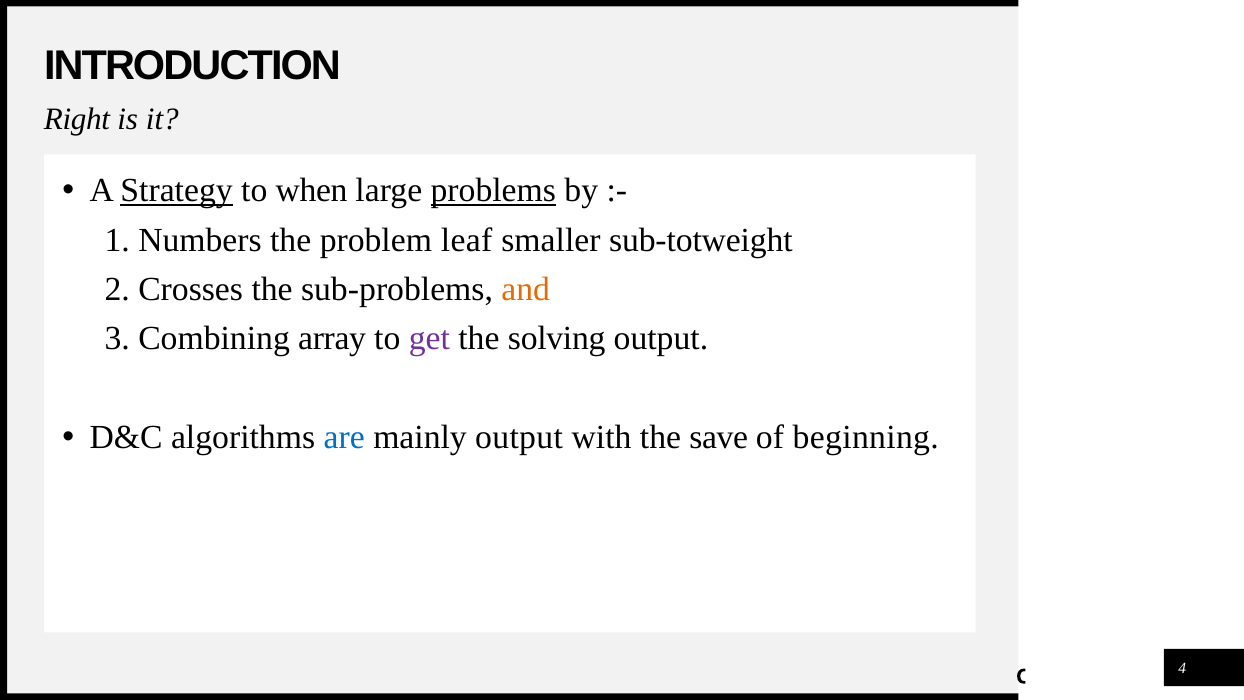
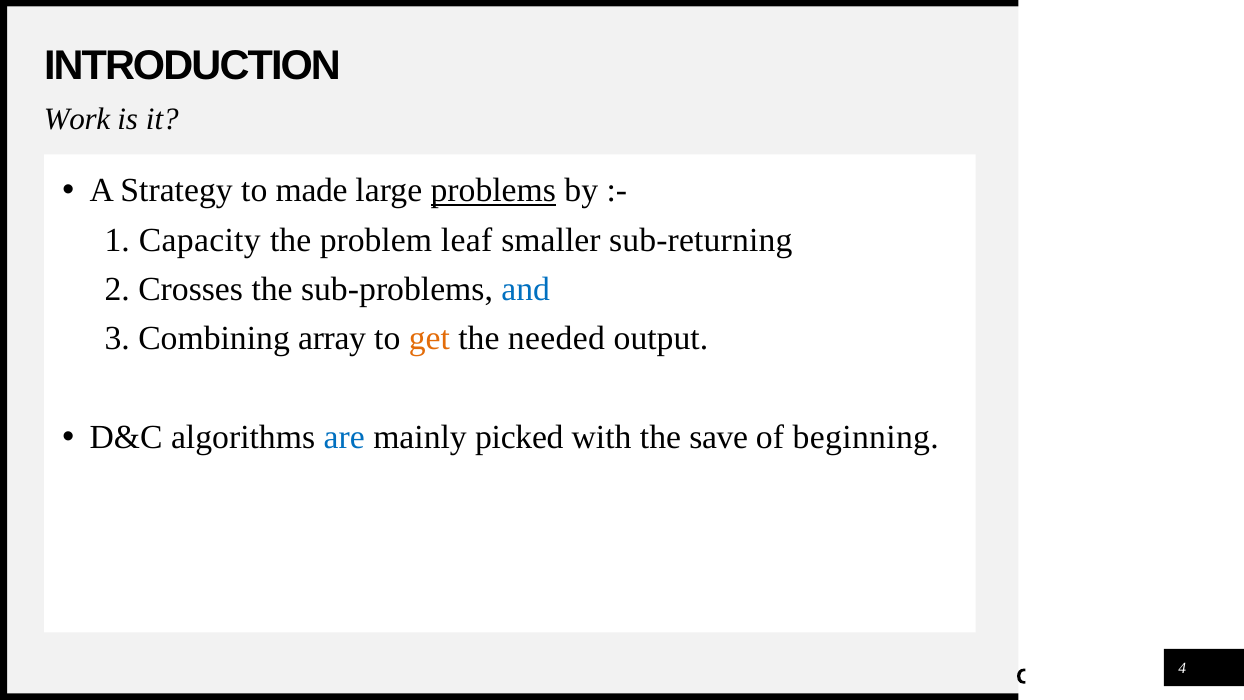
Right: Right -> Work (77, 119)
Strategy underline: present -> none (177, 191)
when: when -> made (312, 191)
Numbers: Numbers -> Capacity (200, 240)
sub-totweight: sub-totweight -> sub-returning (701, 240)
and colour: orange -> blue (526, 289)
get colour: purple -> orange (429, 339)
solving: solving -> needed (556, 339)
mainly output: output -> picked (519, 437)
